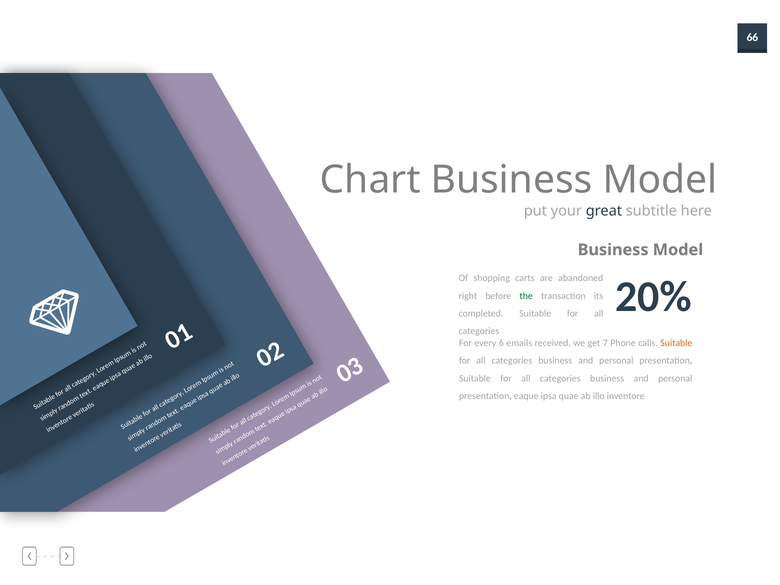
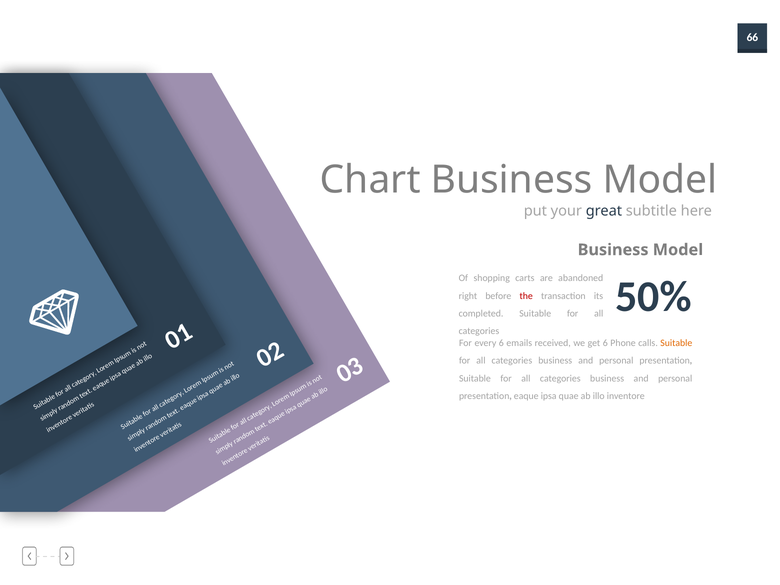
20%: 20% -> 50% (653, 297)
the colour: green -> red (526, 296)
get 7: 7 -> 6 (605, 343)
